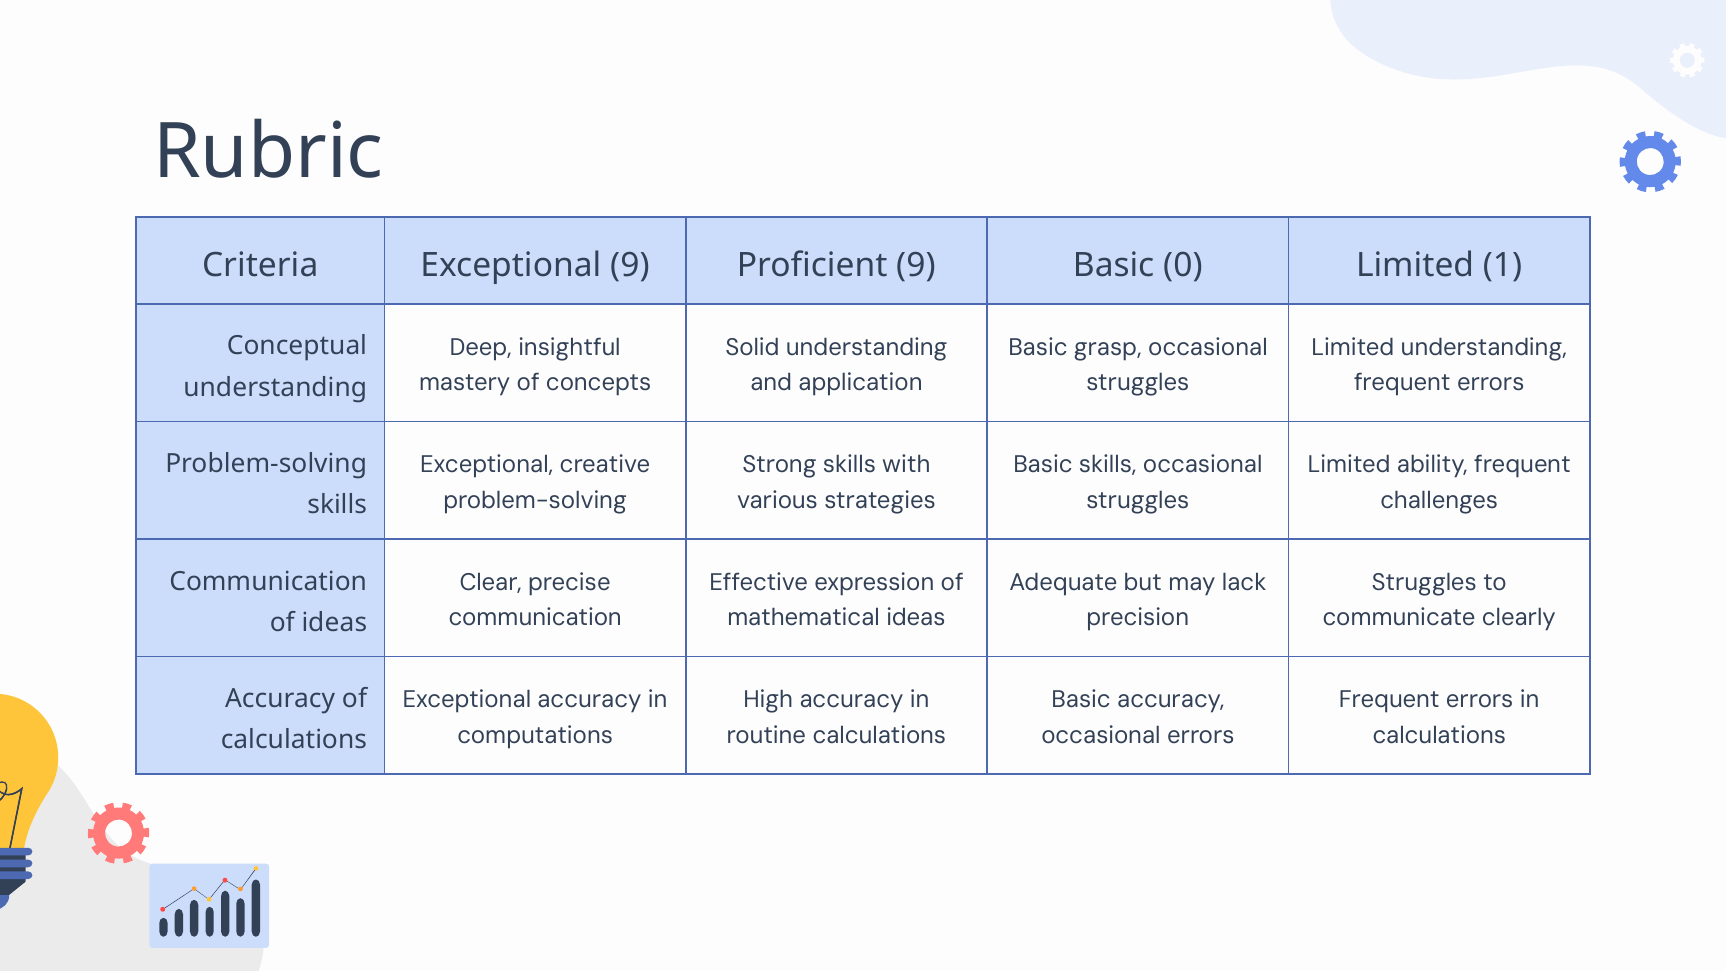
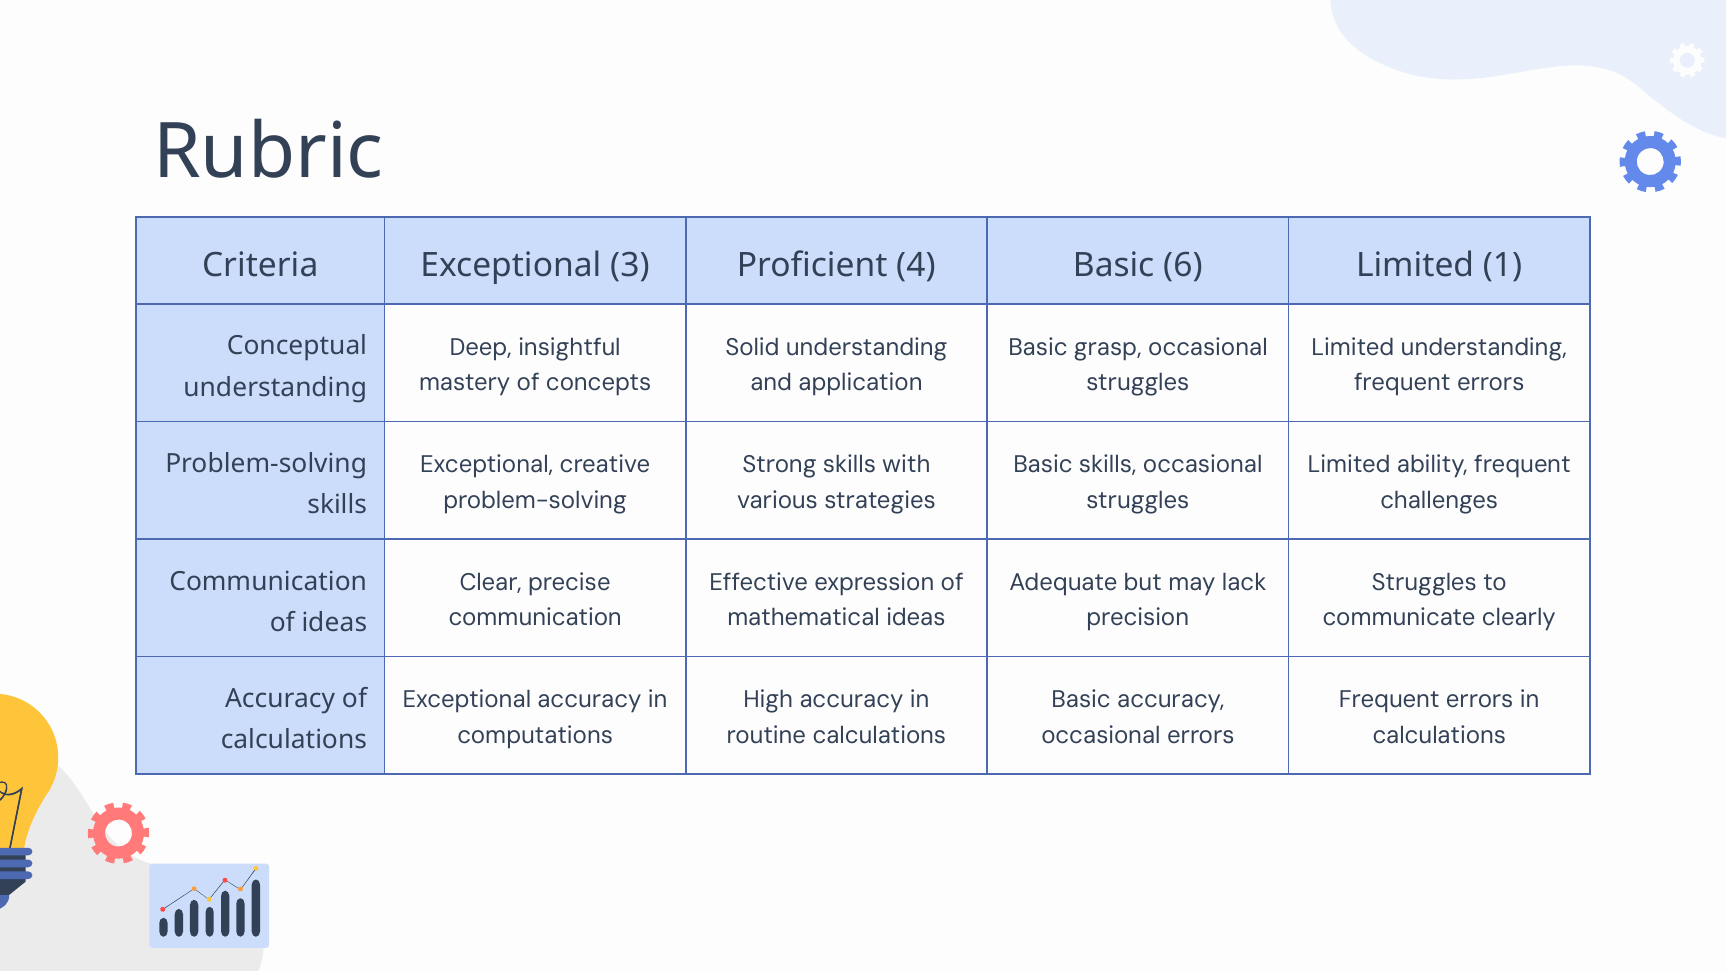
Exceptional 9: 9 -> 3 (630, 266)
Proficient 9: 9 -> 4 (916, 266)
0: 0 -> 6 (1183, 266)
